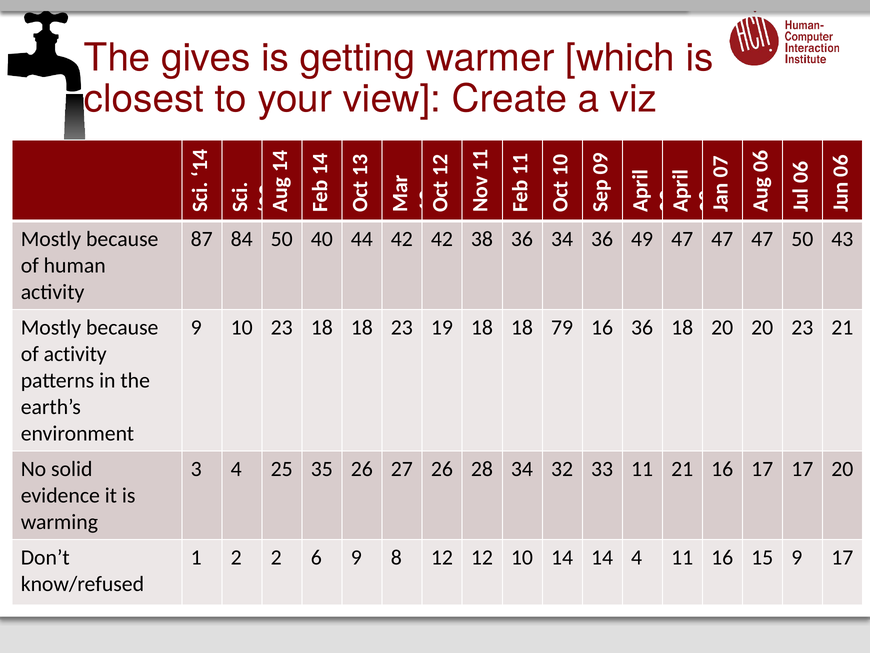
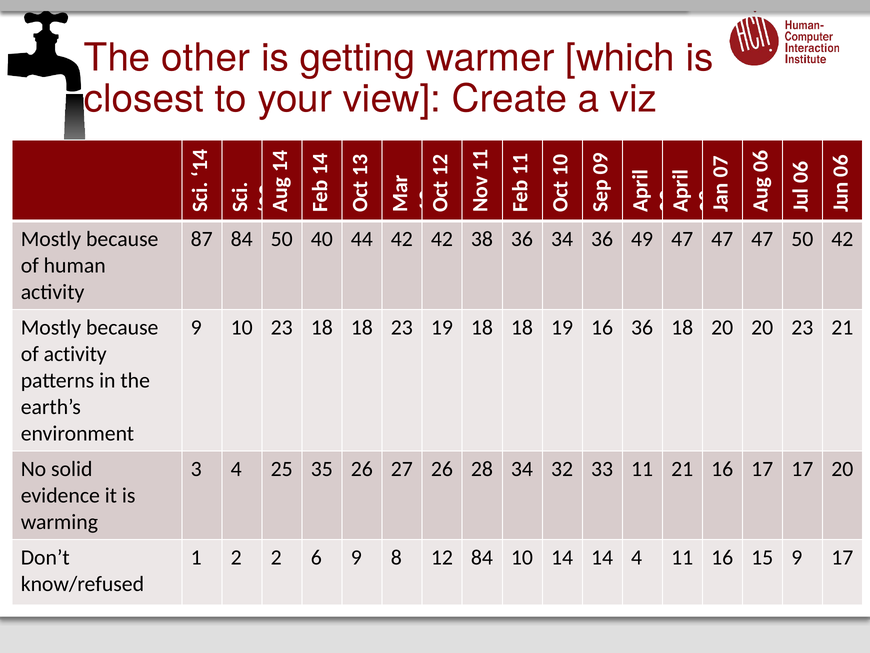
gives: gives -> other (206, 58)
50 43: 43 -> 42 (842, 239)
18 79: 79 -> 19 (562, 327)
12 12: 12 -> 84 (482, 557)
